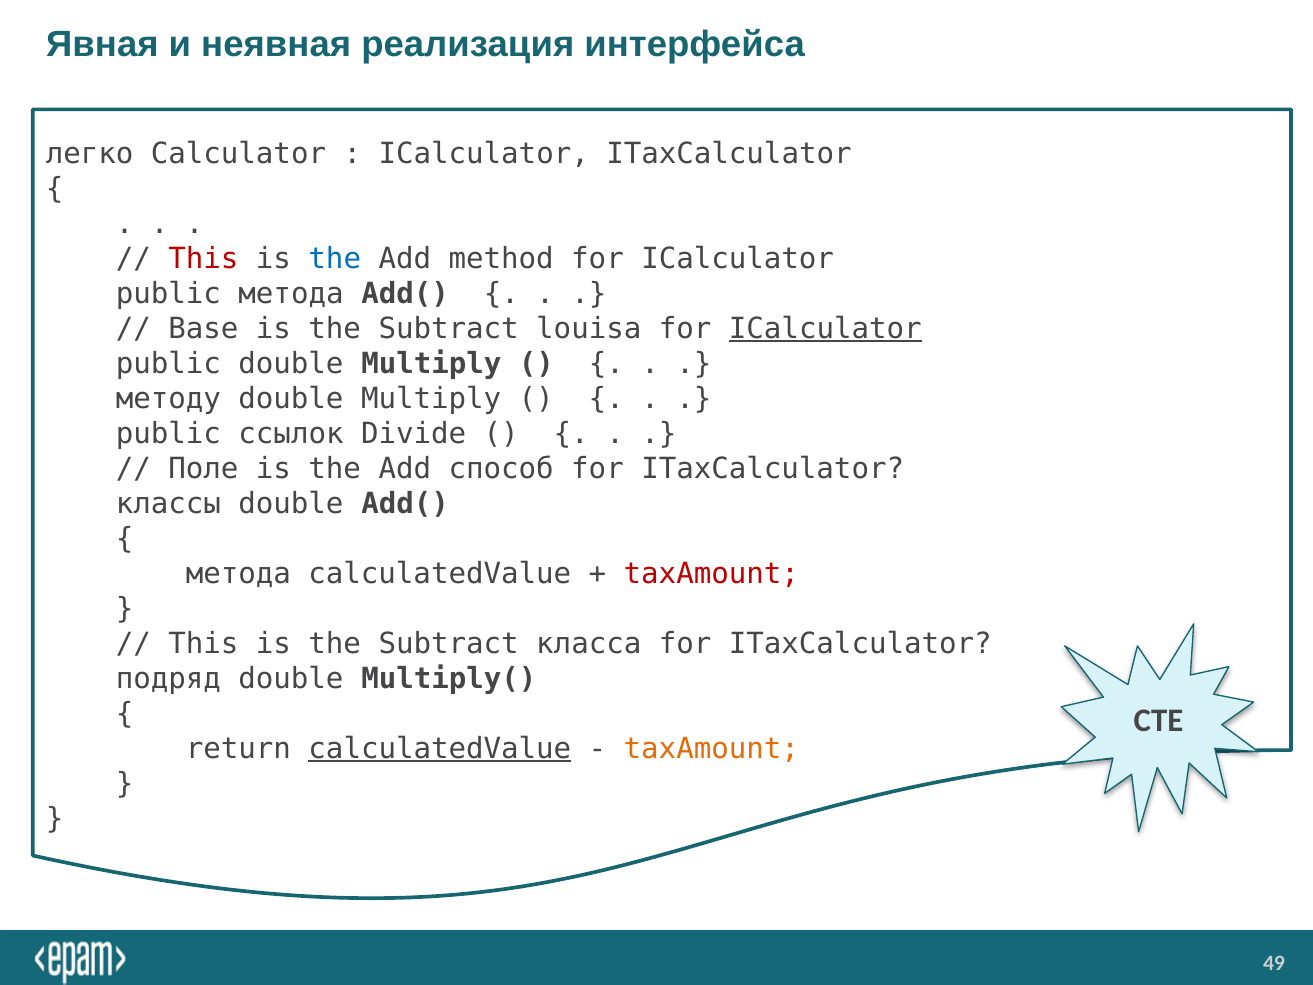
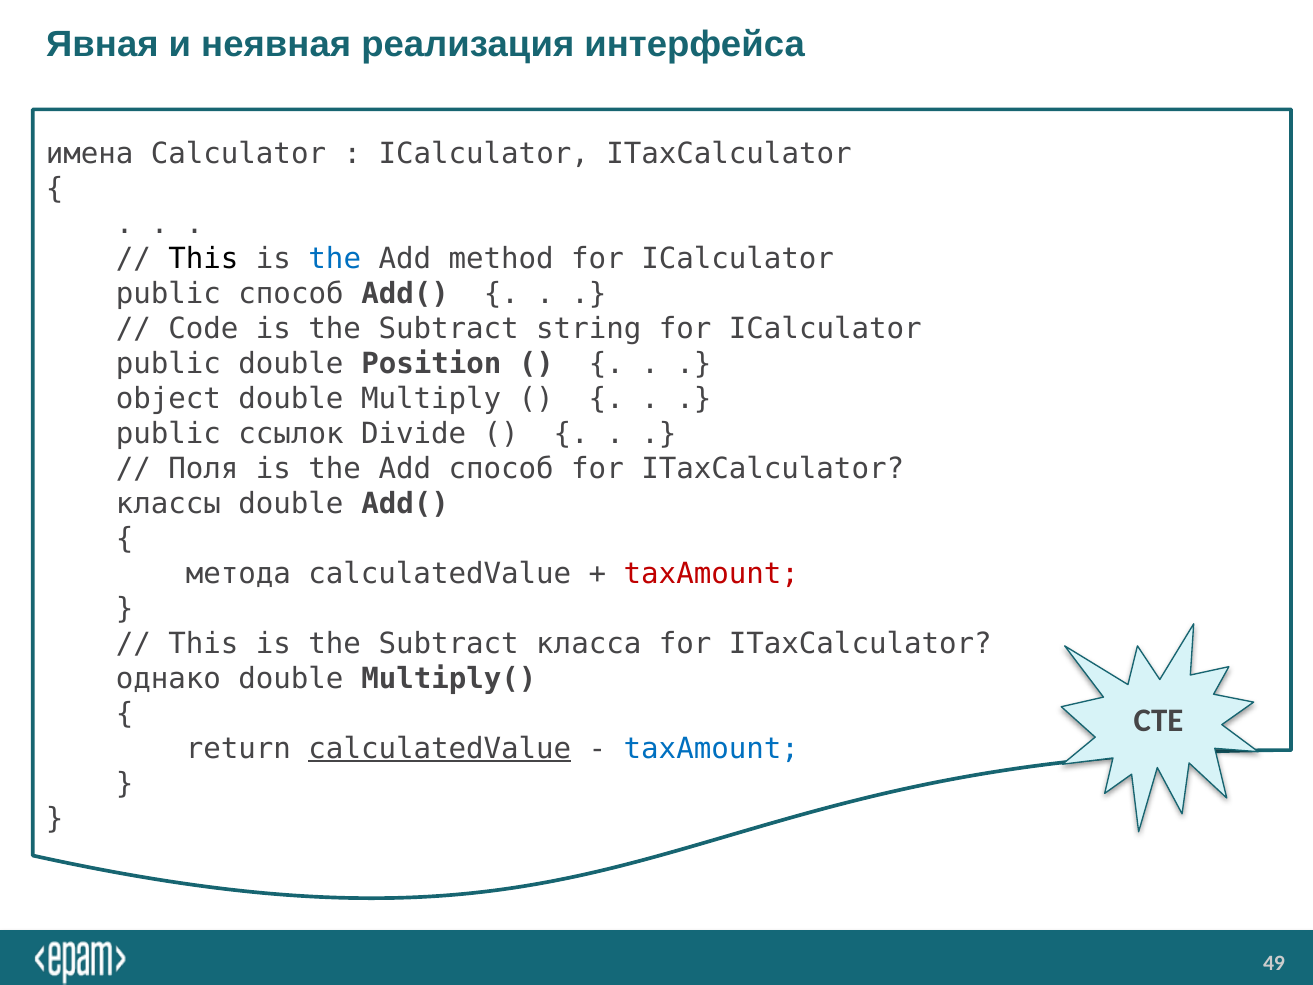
легко: легко -> имена (90, 153)
This colour: red -> black (204, 258)
public метода: метода -> способ (291, 293)
Base: Base -> Code (204, 328)
louisa: louisa -> string (589, 328)
ICalculator underline: present -> none (825, 328)
public double Multiply: Multiply -> Position (431, 363)
методу: методу -> object (168, 398)
Поле: Поле -> Поля (204, 468)
подряд: подряд -> однако (168, 678)
taxAmount colour: orange -> blue (711, 748)
